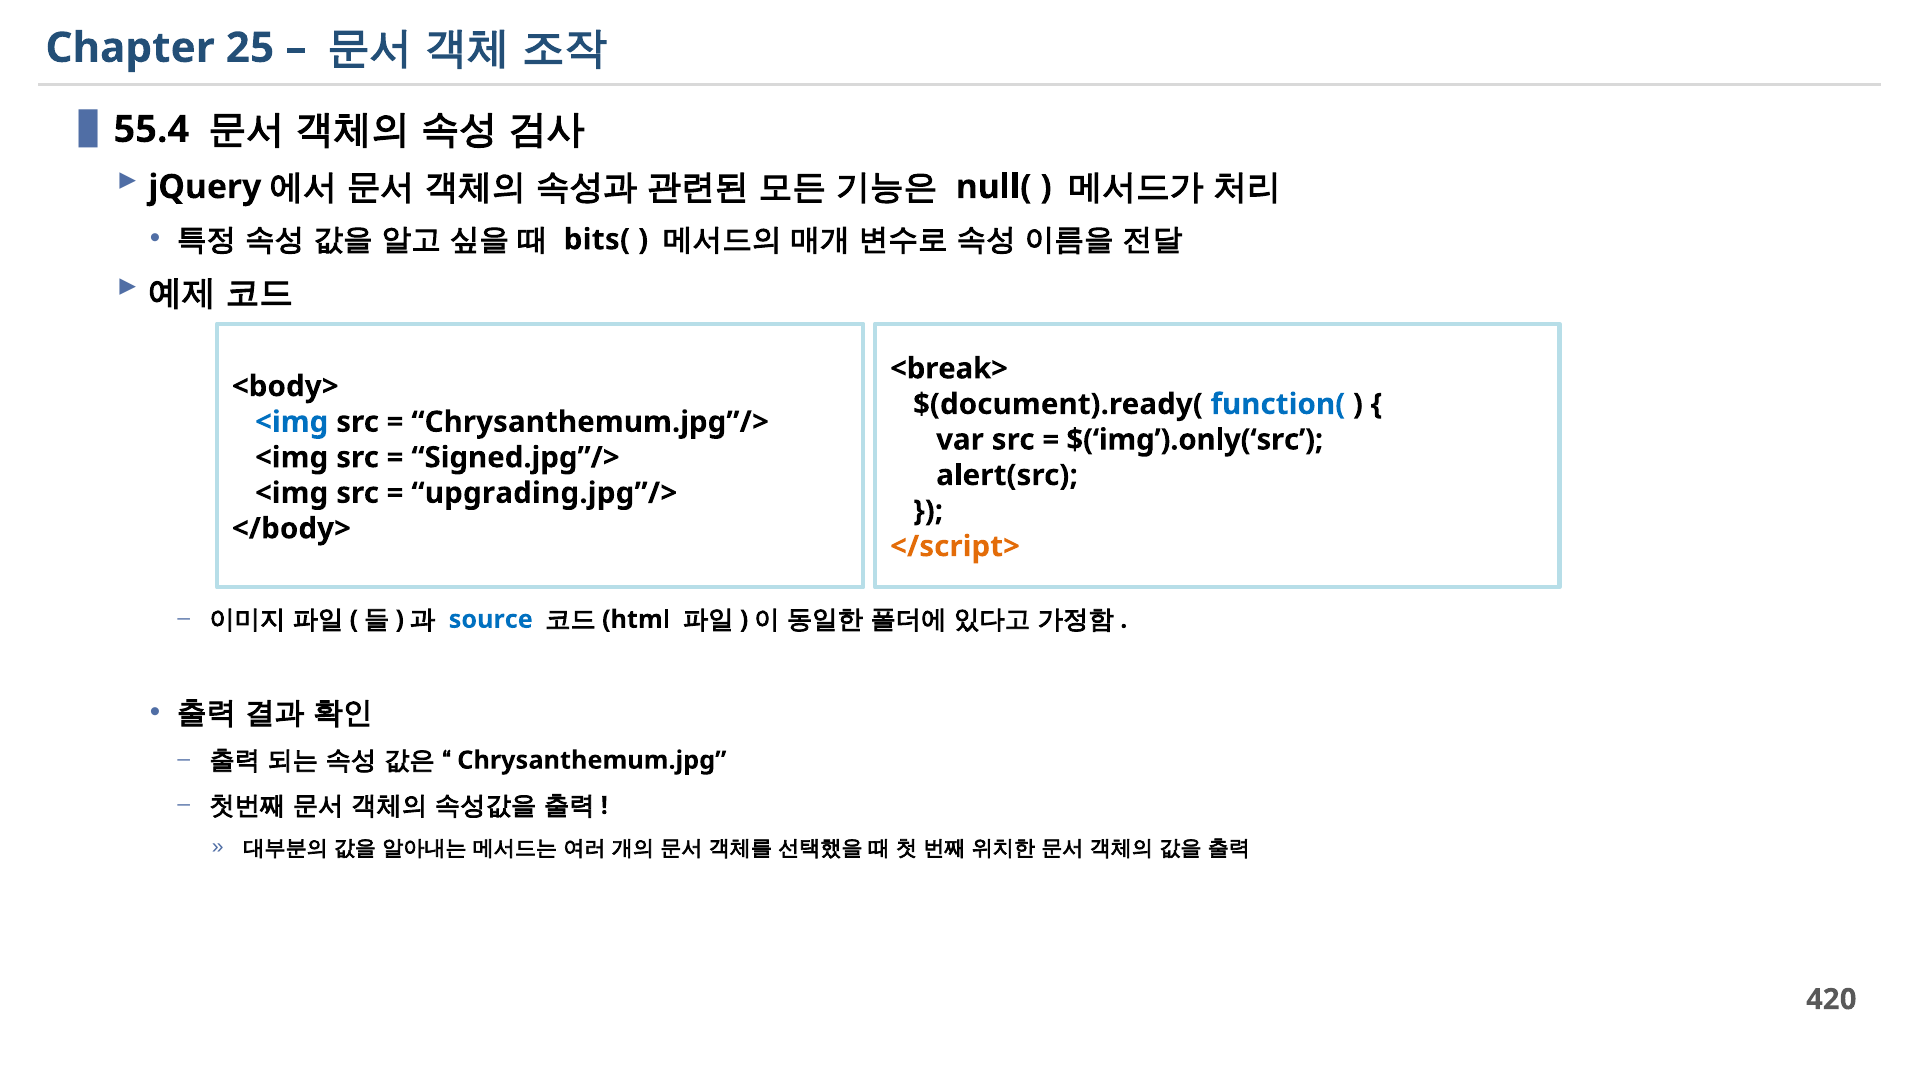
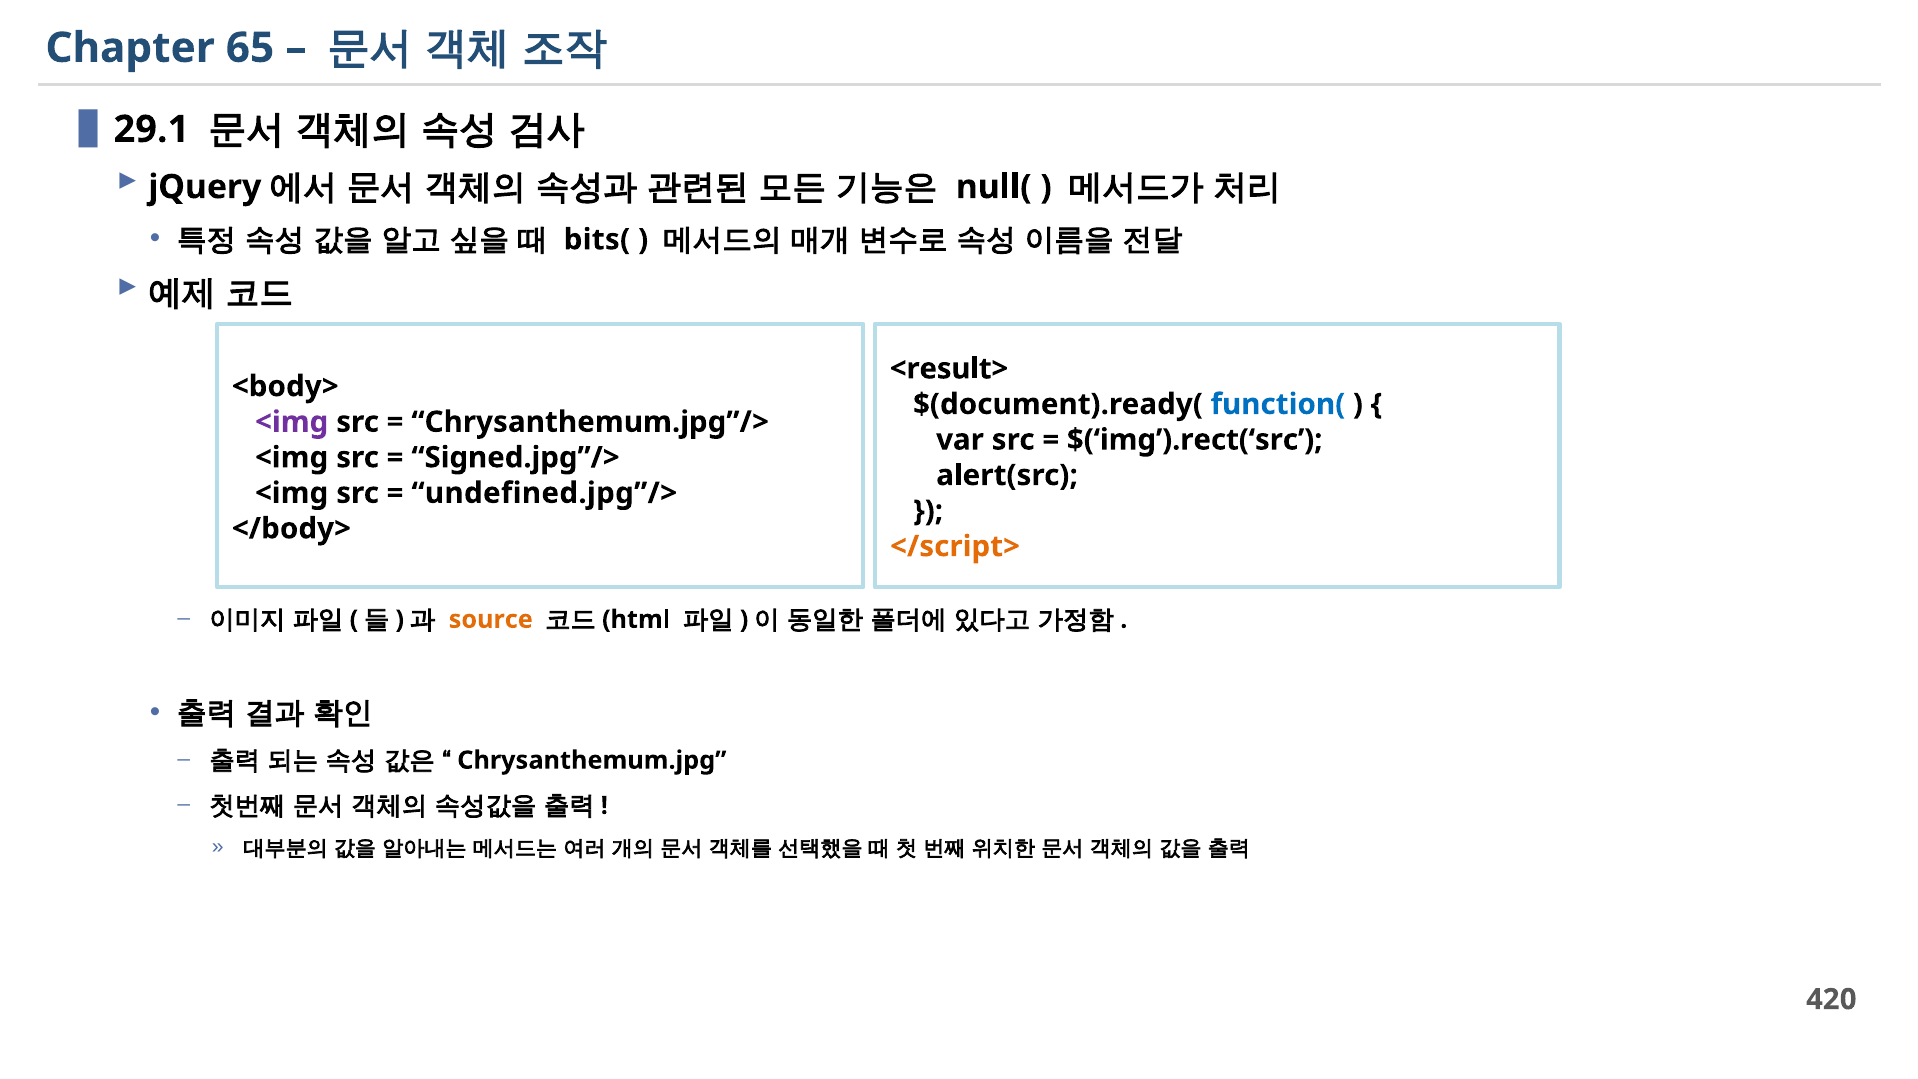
25: 25 -> 65 (250, 48)
55.4: 55.4 -> 29.1 (151, 129)
<break>: <break> -> <result> (949, 369)
<img colour: blue -> purple (292, 422)
$(‘img’).only(‘src: $(‘img’).only(‘src -> $(‘img’).rect(‘src (1195, 440)
upgrading.jpg”/>: upgrading.jpg”/> -> undefined.jpg”/> (544, 493)
source colour: blue -> orange (491, 619)
